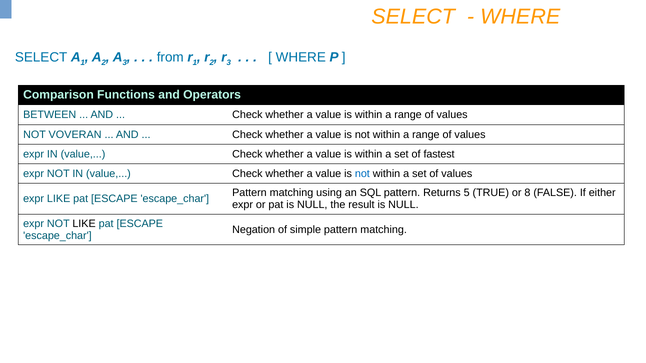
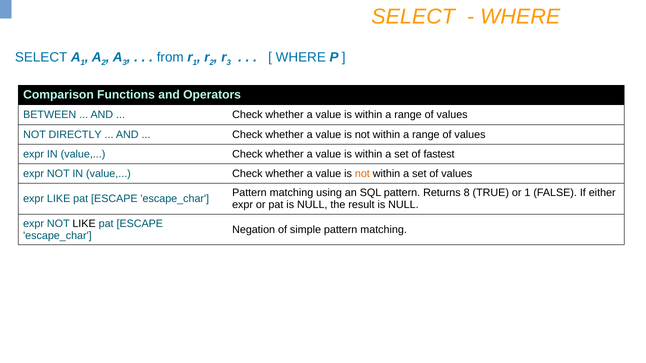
VOVERAN: VOVERAN -> DIRECTLY (75, 135)
not colour: blue -> orange (362, 174)
5: 5 -> 8 (467, 193)
or 8: 8 -> 1 (527, 193)
